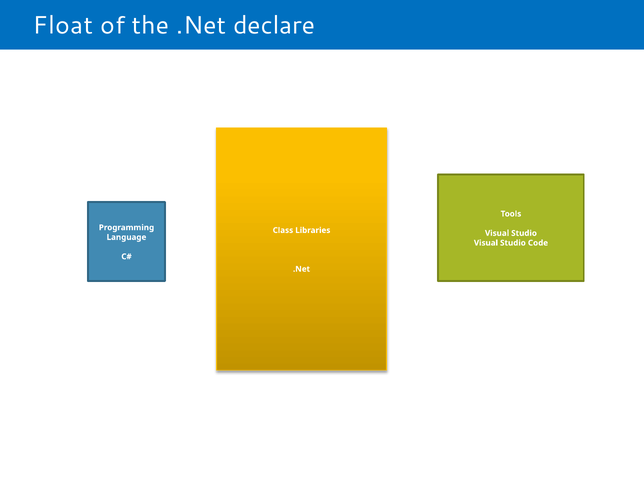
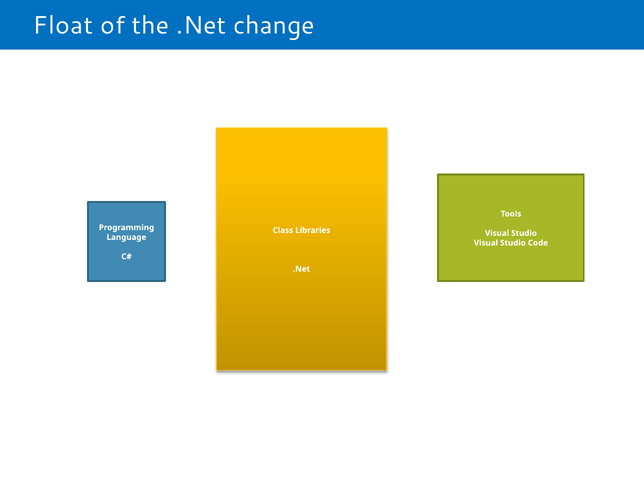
declare: declare -> change (274, 25)
